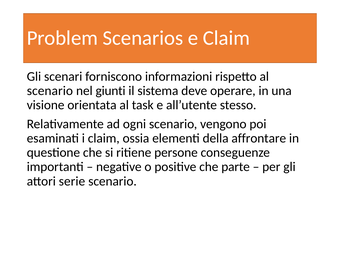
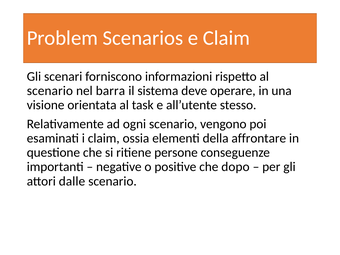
giunti: giunti -> barra (110, 91)
parte: parte -> dopo (235, 167)
serie: serie -> dalle (72, 181)
